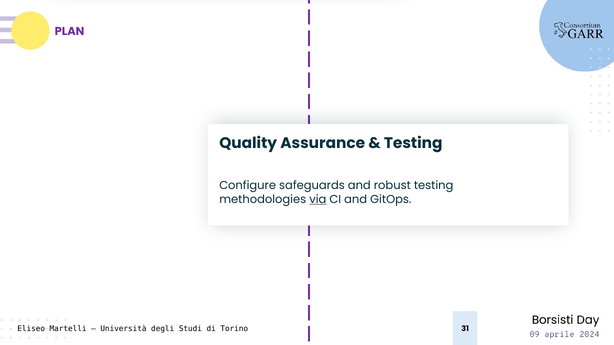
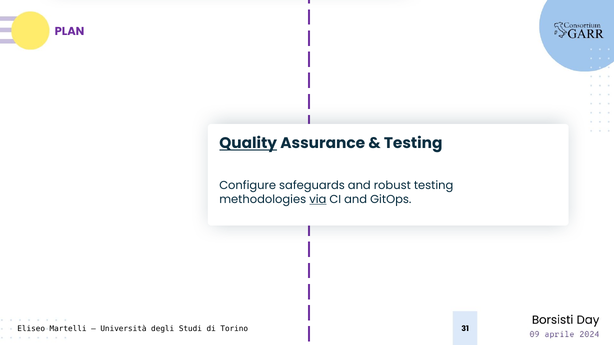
Quality underline: none -> present (248, 144)
